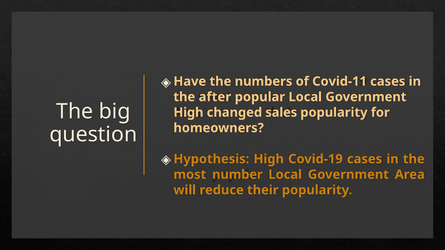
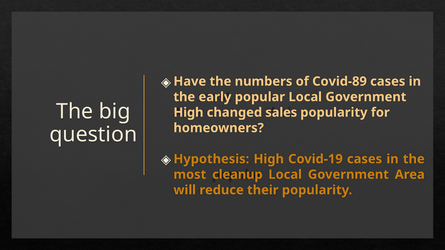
Covid-11: Covid-11 -> Covid-89 (340, 81)
after: after -> early (215, 97)
number: number -> cleanup (237, 175)
